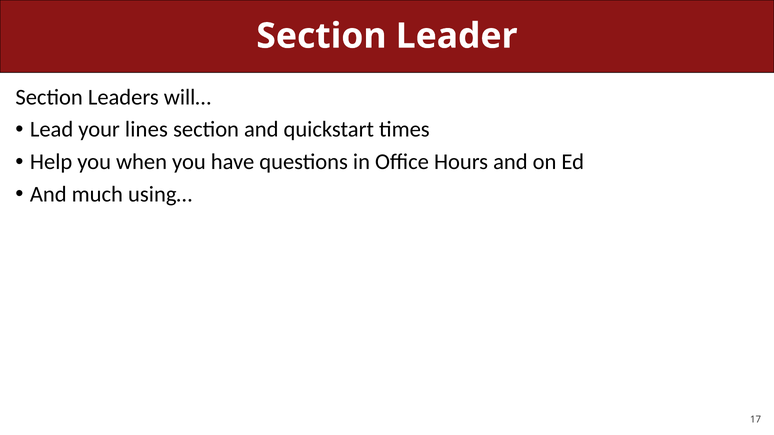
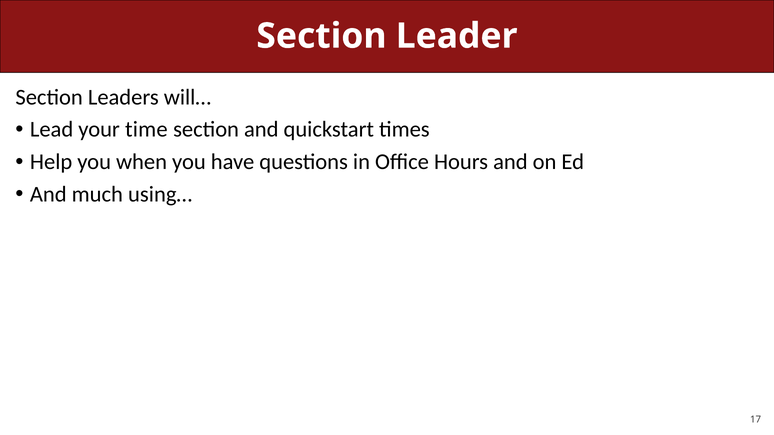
lines: lines -> time (146, 130)
